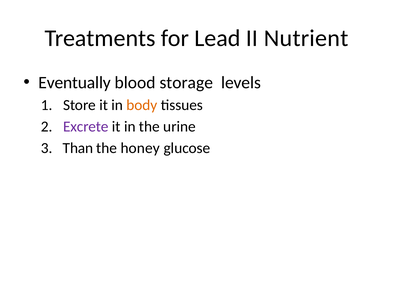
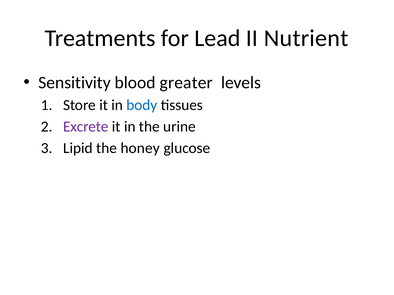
Eventually: Eventually -> Sensitivity (75, 83)
storage: storage -> greater (186, 83)
body colour: orange -> blue (142, 105)
Than: Than -> Lipid (78, 148)
